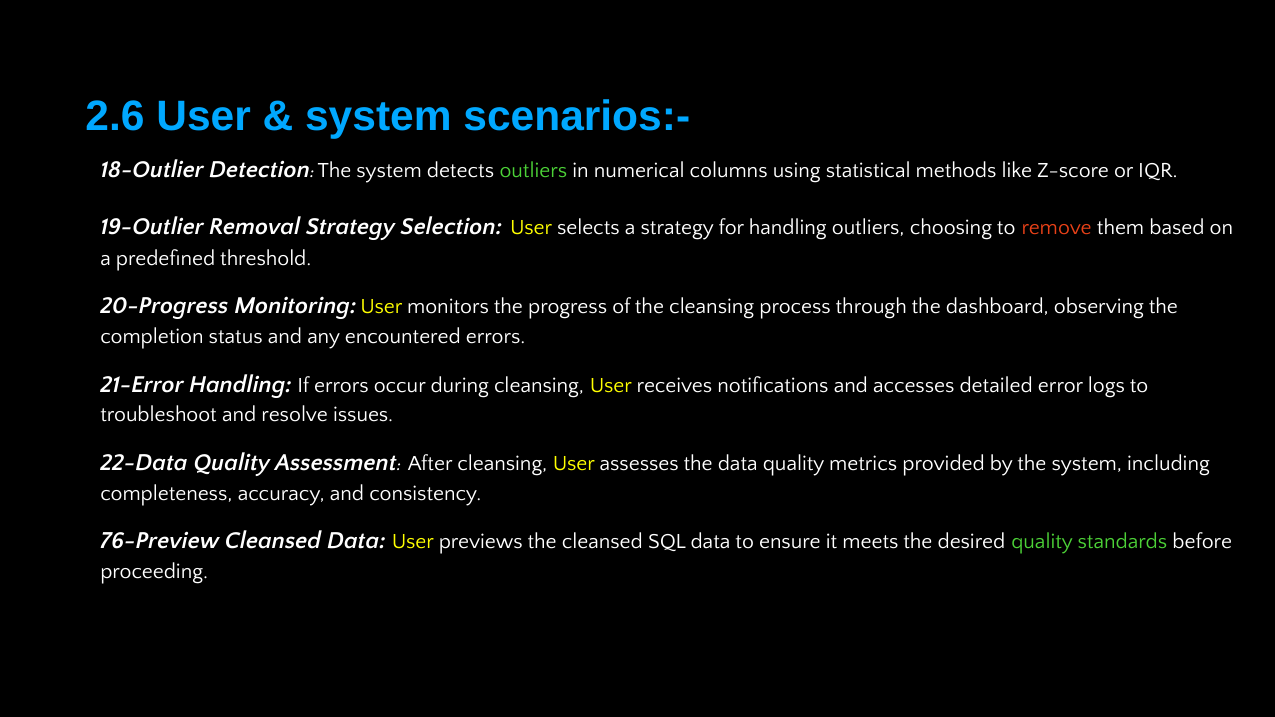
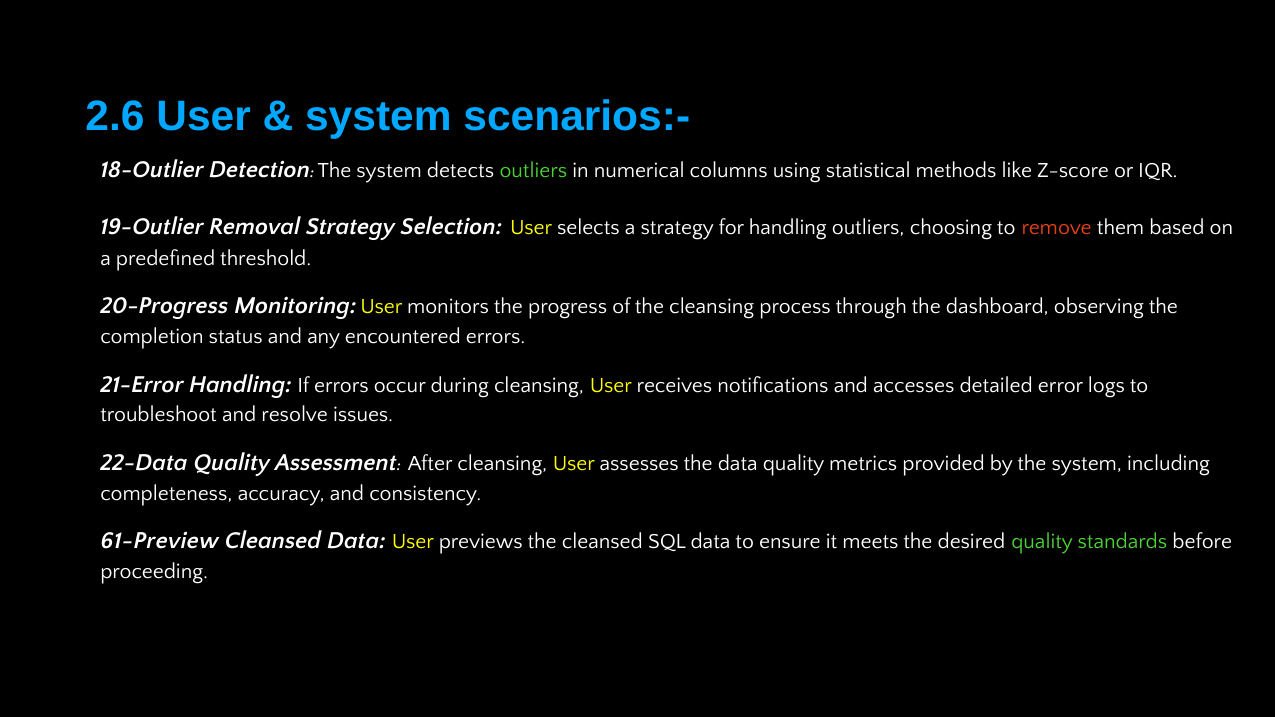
76-Preview: 76-Preview -> 61-Preview (160, 541)
